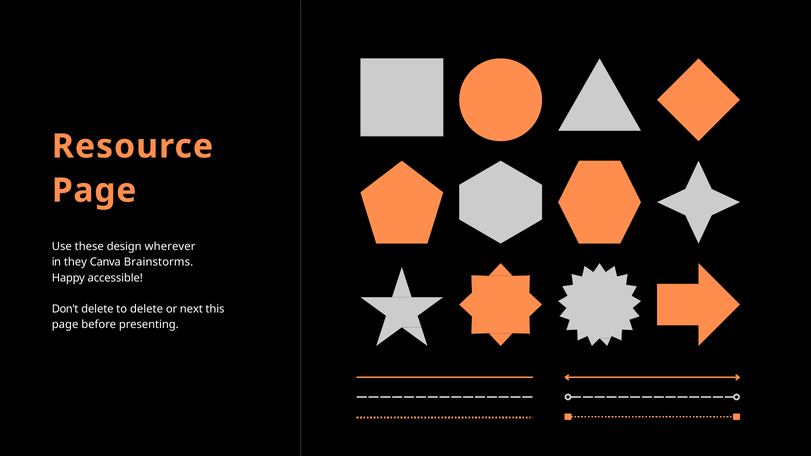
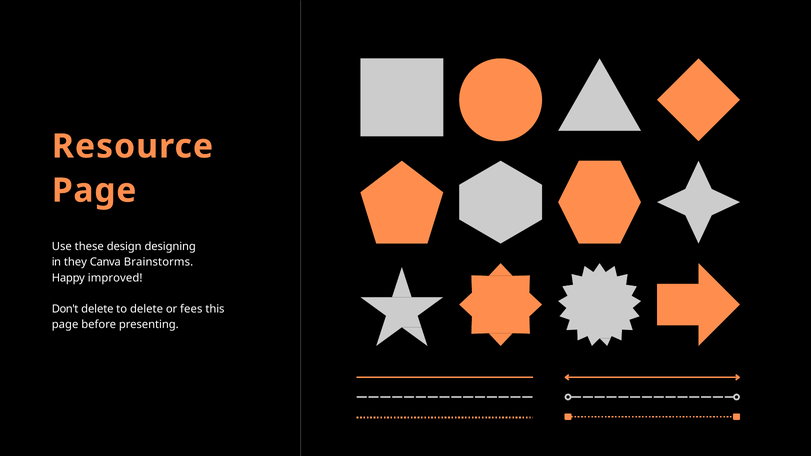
wherever: wherever -> designing (170, 247)
accessible: accessible -> improved (115, 278)
next: next -> fees (191, 309)
